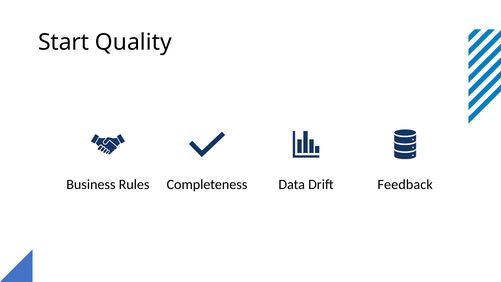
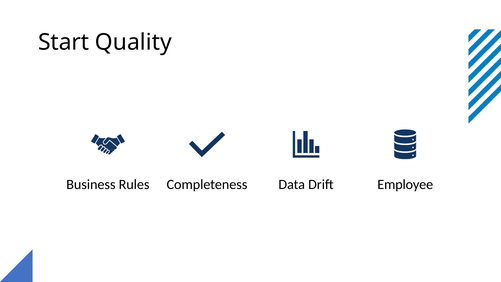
Feedback: Feedback -> Employee (405, 185)
